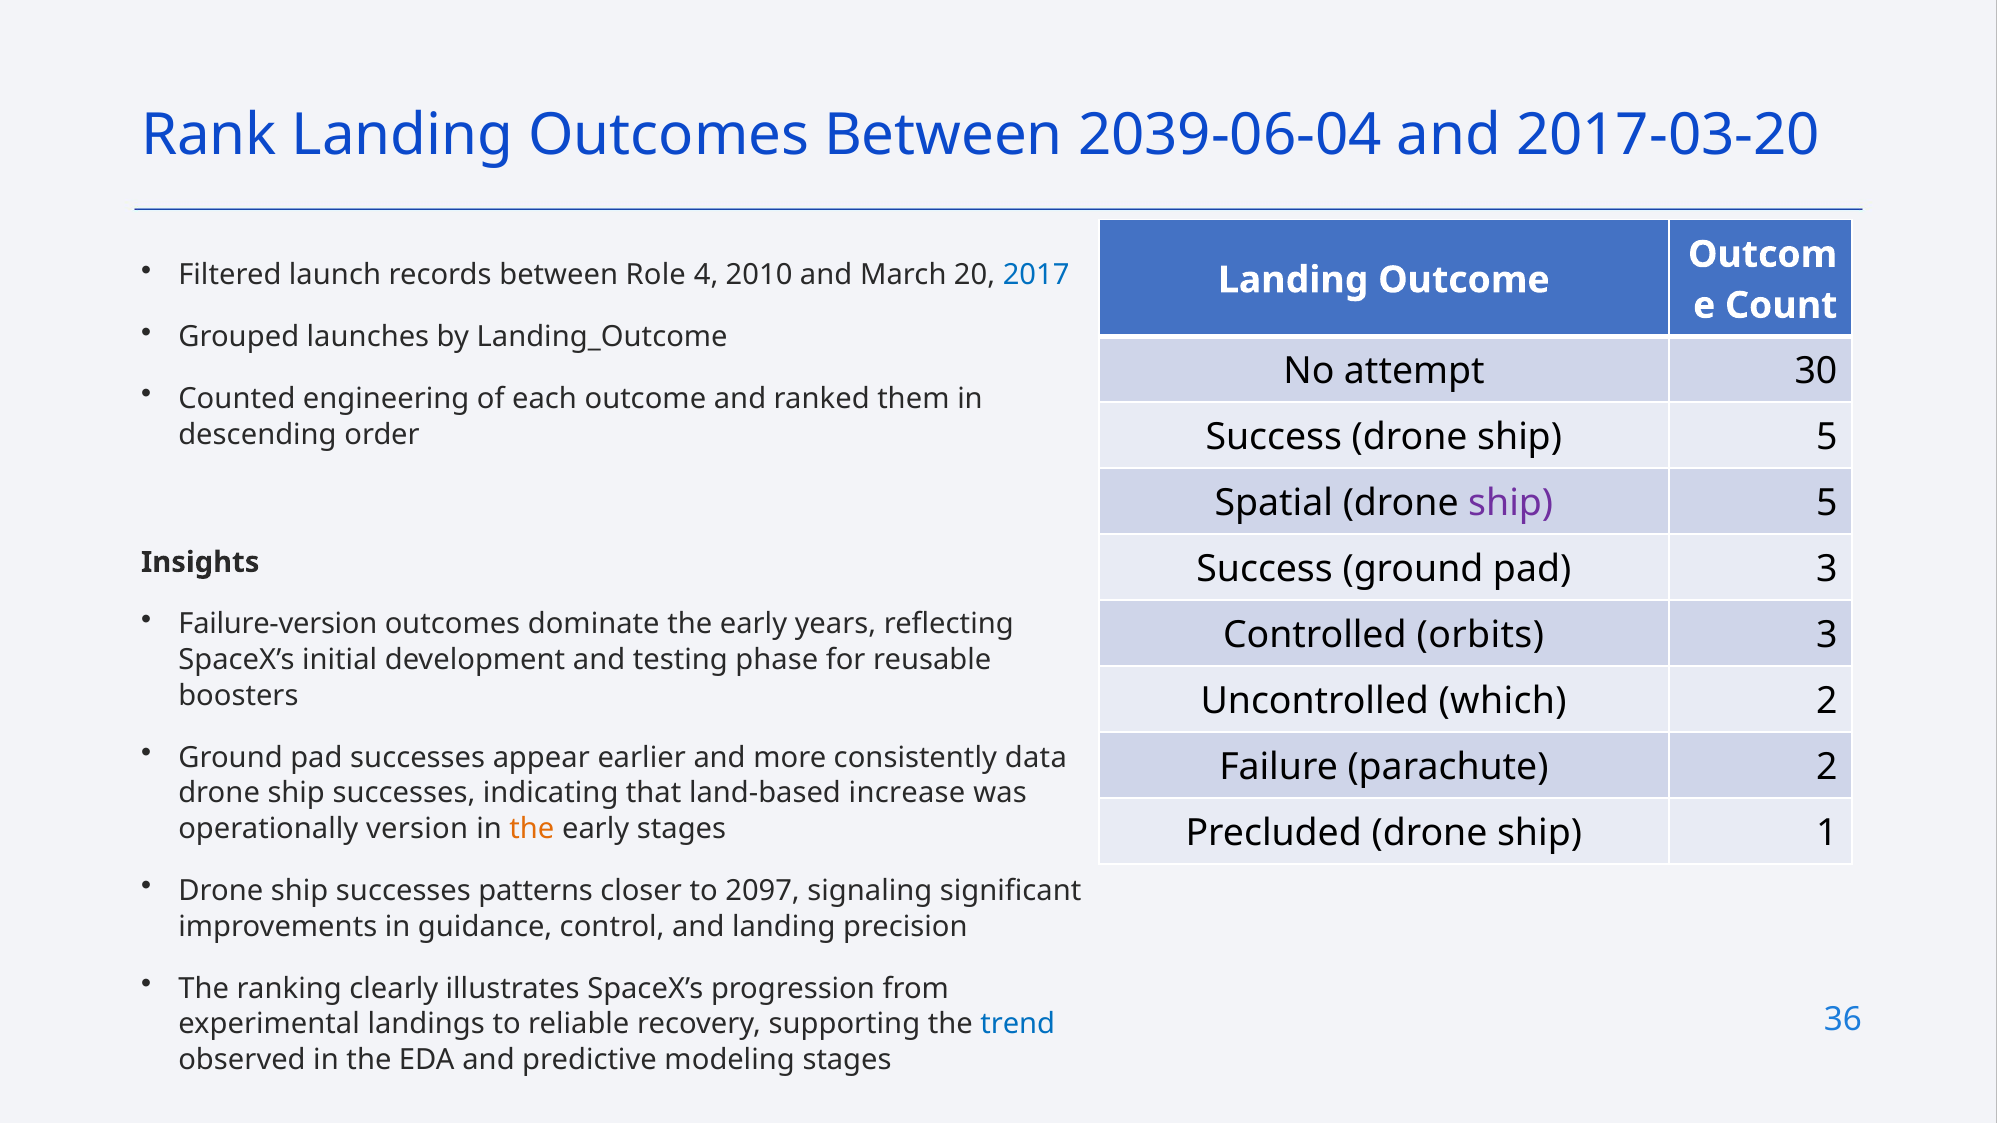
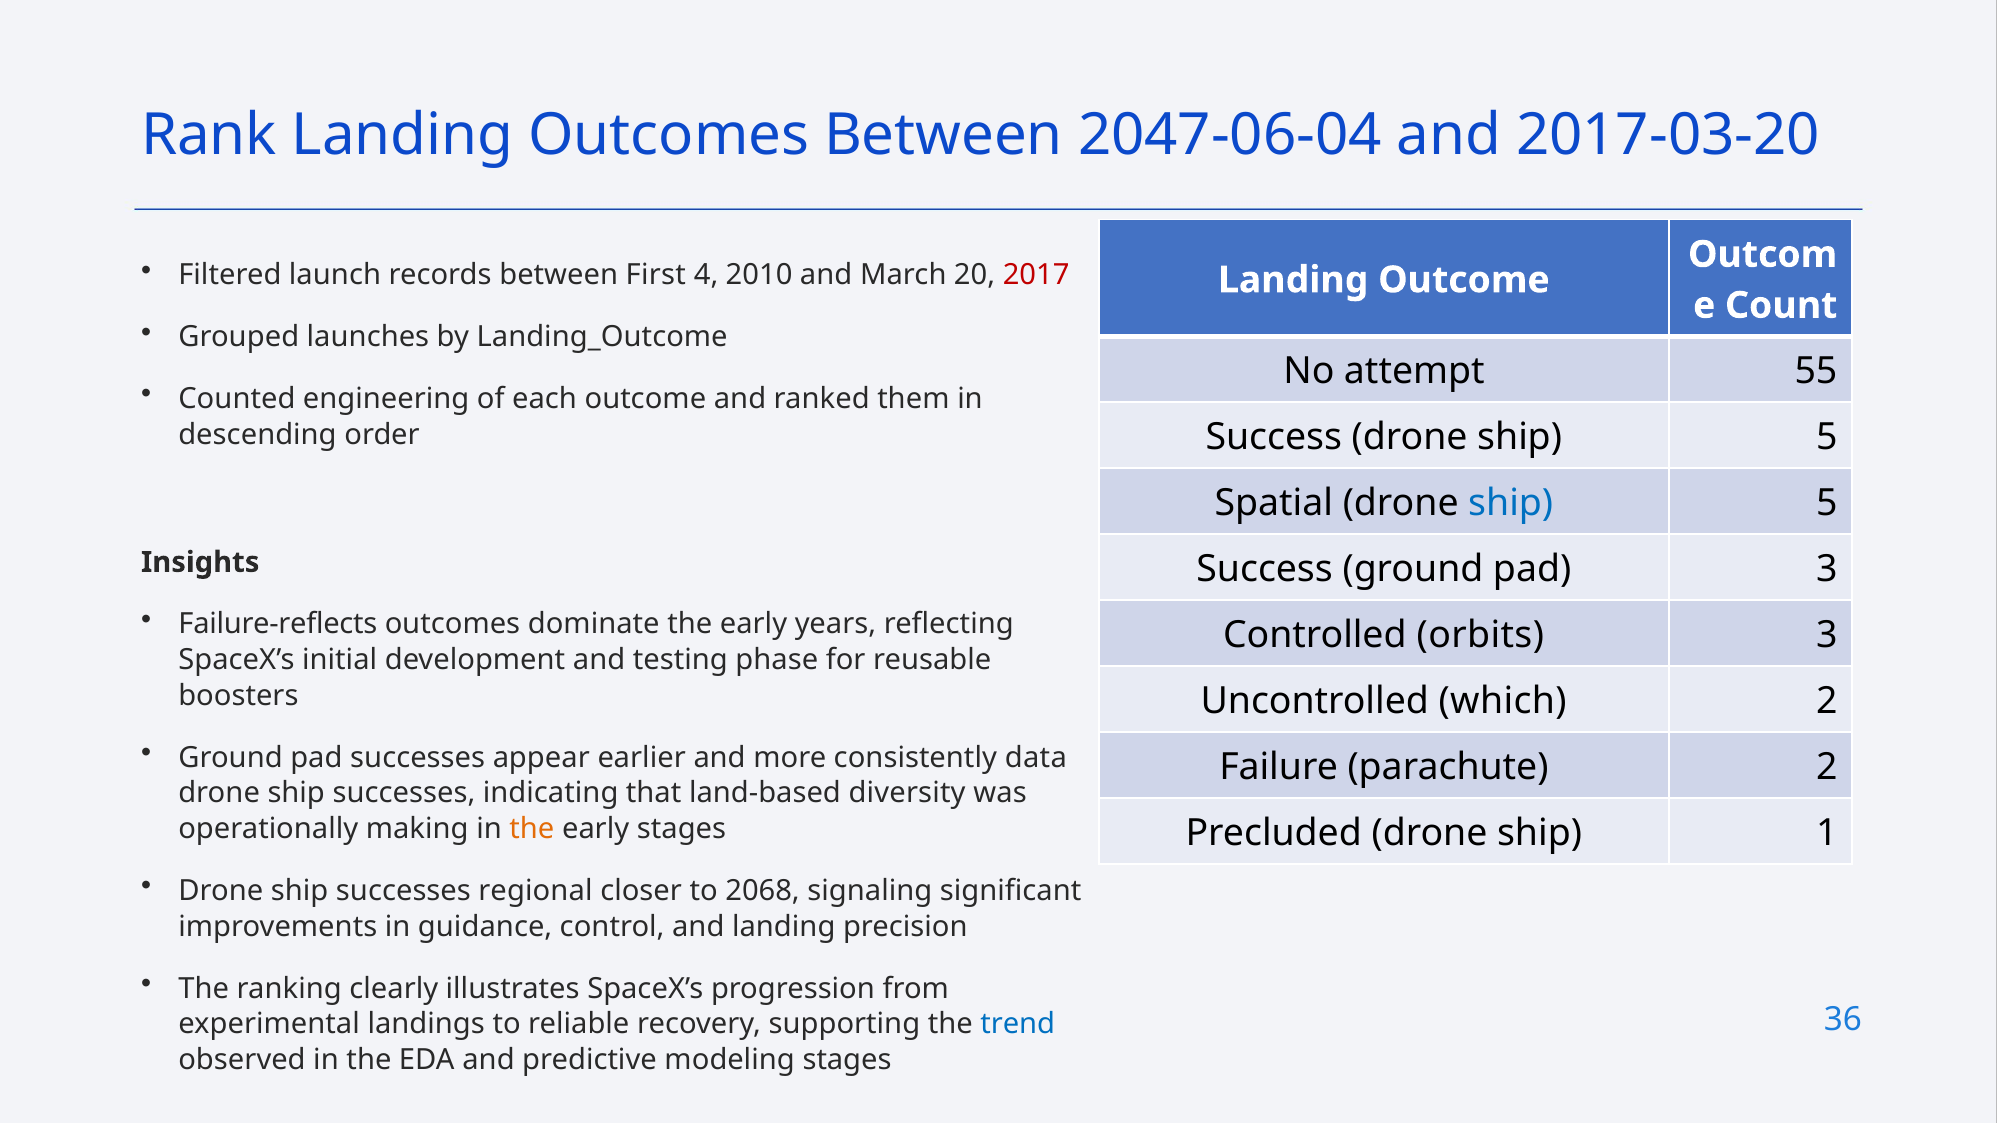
2039-06-04: 2039-06-04 -> 2047-06-04 (1230, 135)
Role: Role -> First (656, 275)
2017 colour: blue -> red (1036, 275)
30: 30 -> 55 (1816, 372)
ship colour: purple -> blue (1511, 503)
Failure-version: Failure-version -> Failure-reflects (278, 624)
increase: increase -> diversity (907, 793)
version: version -> making (417, 829)
patterns: patterns -> regional (535, 891)
2097: 2097 -> 2068 (763, 891)
